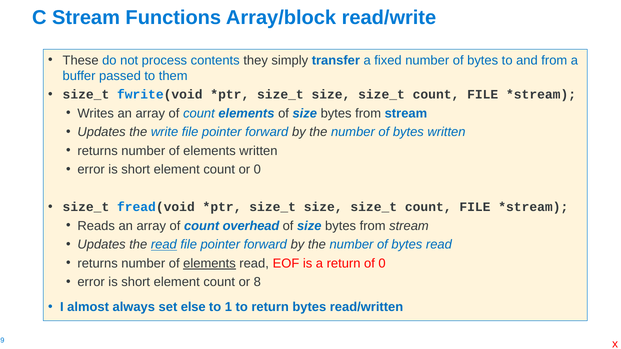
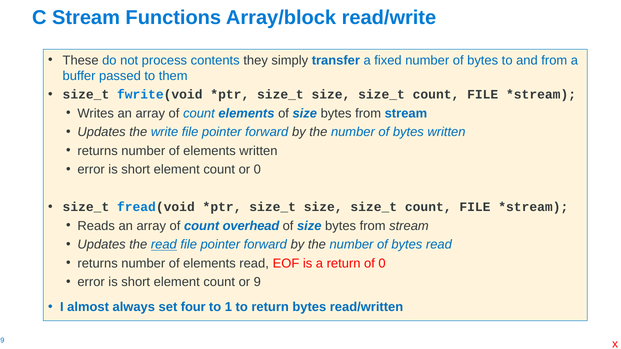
elements underline: present -> none (209, 264)
8: 8 -> 9 (257, 282)
else: else -> four (193, 307)
